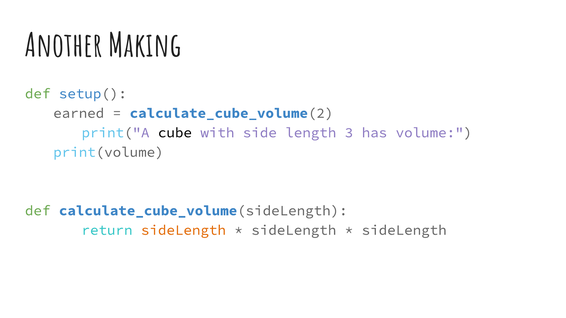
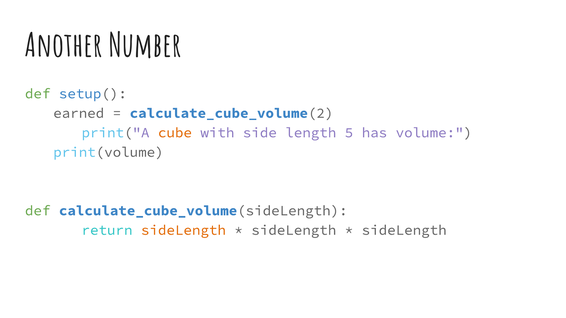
Making: Making -> Number (145, 46)
cube colour: black -> orange (175, 133)
3: 3 -> 5 (349, 133)
